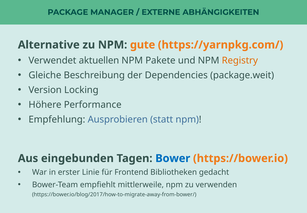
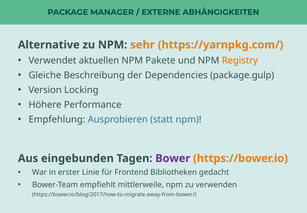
gute: gute -> sehr (142, 45)
package.weit: package.weit -> package.gulp (242, 75)
Bower colour: blue -> purple (173, 158)
